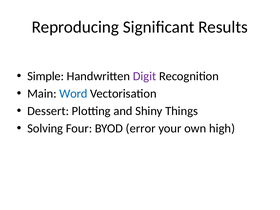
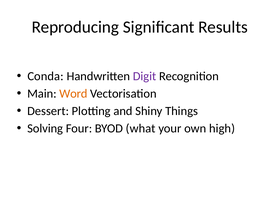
Simple: Simple -> Conda (46, 76)
Word colour: blue -> orange (73, 94)
error: error -> what (141, 128)
